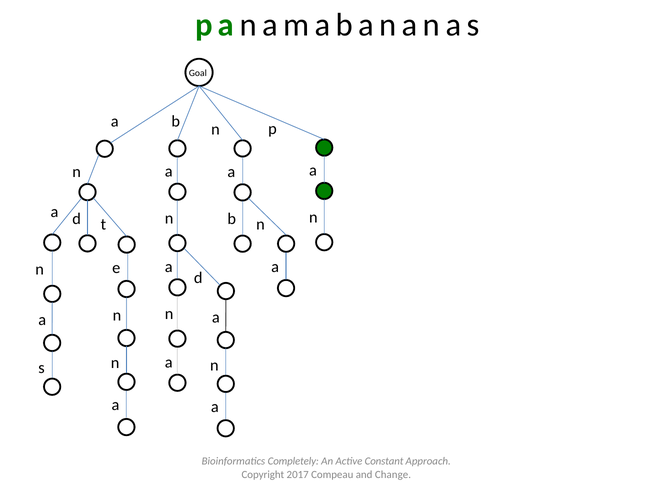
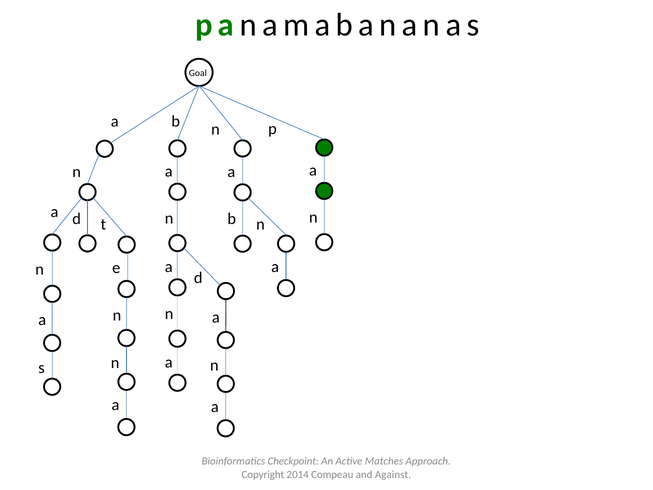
Completely: Completely -> Checkpoint (293, 461)
Constant: Constant -> Matches (384, 461)
2017: 2017 -> 2014 (298, 474)
Change: Change -> Against (393, 474)
